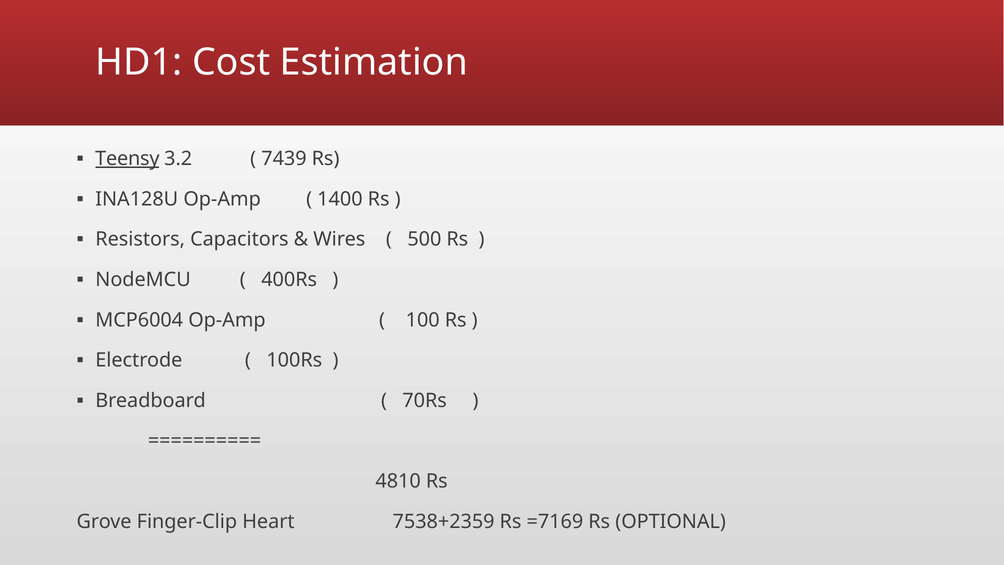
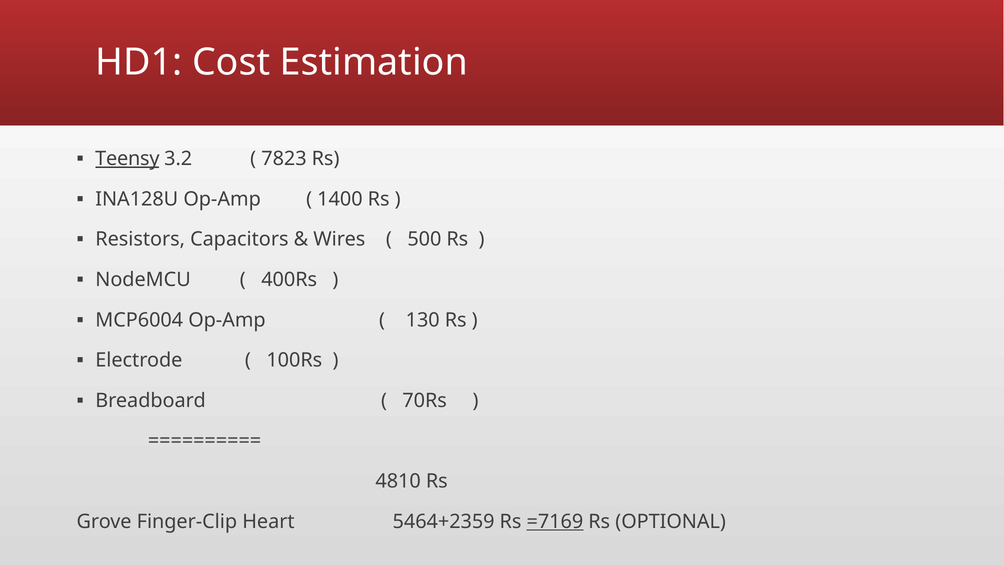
7439: 7439 -> 7823 (284, 159)
100: 100 -> 130 (423, 320)
7538+2359: 7538+2359 -> 5464+2359 (444, 521)
=7169 underline: none -> present (555, 521)
